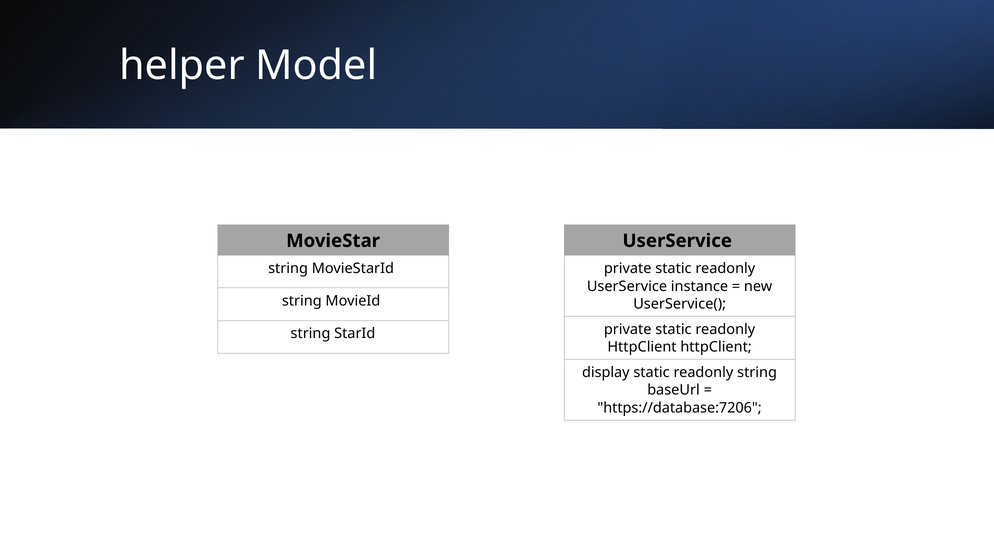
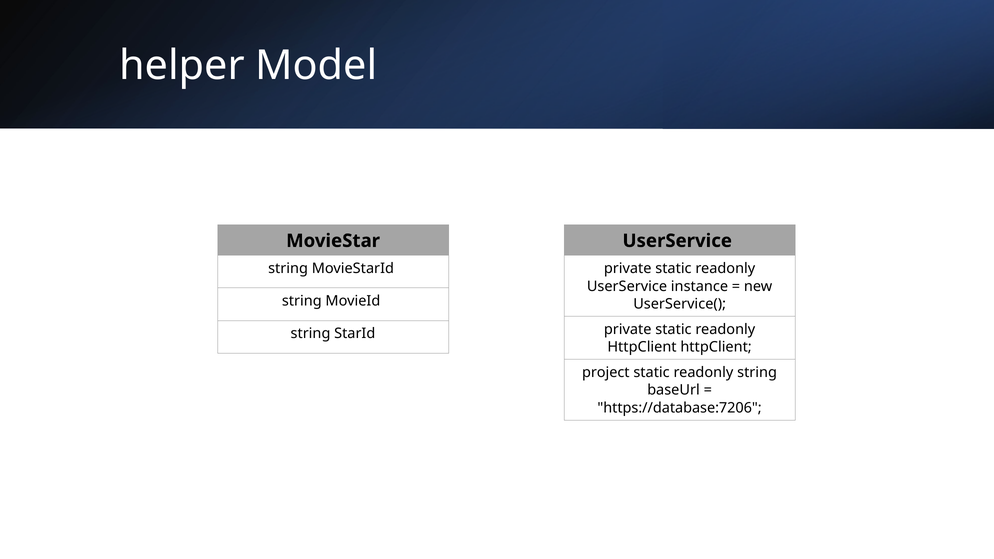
display: display -> project (606, 372)
